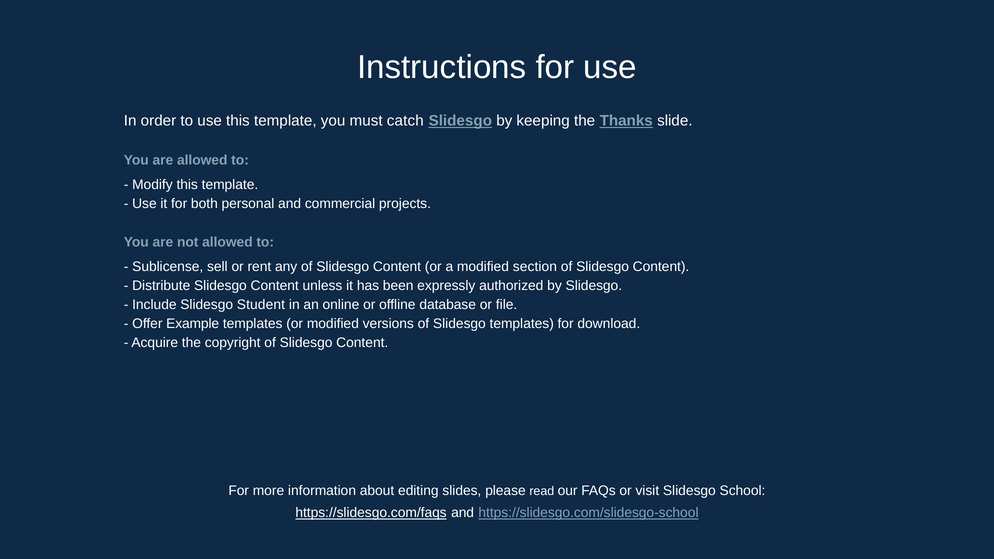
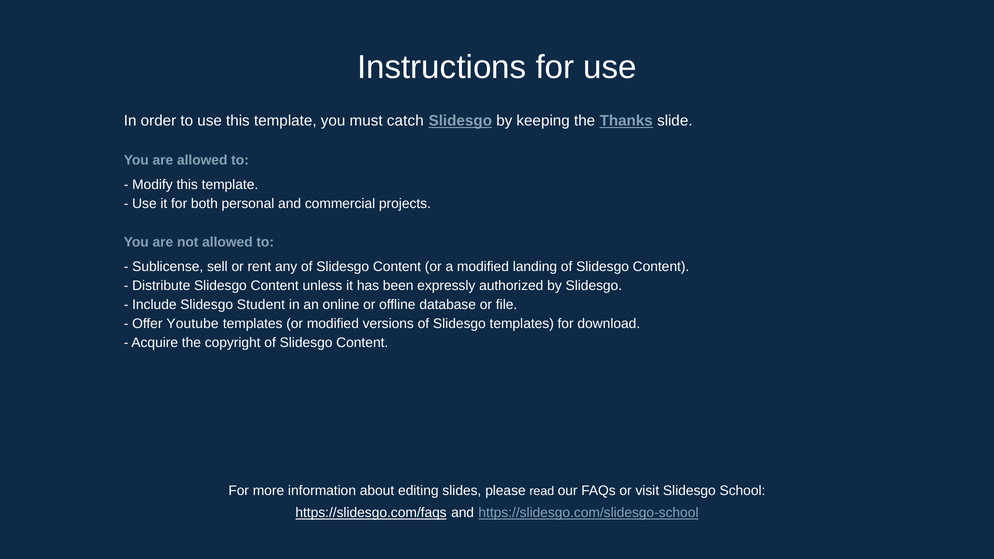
section: section -> landing (535, 267)
Example: Example -> Youtube (193, 324)
